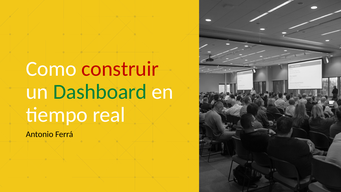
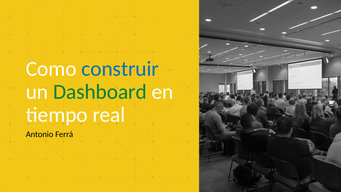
construir colour: red -> blue (120, 69)
